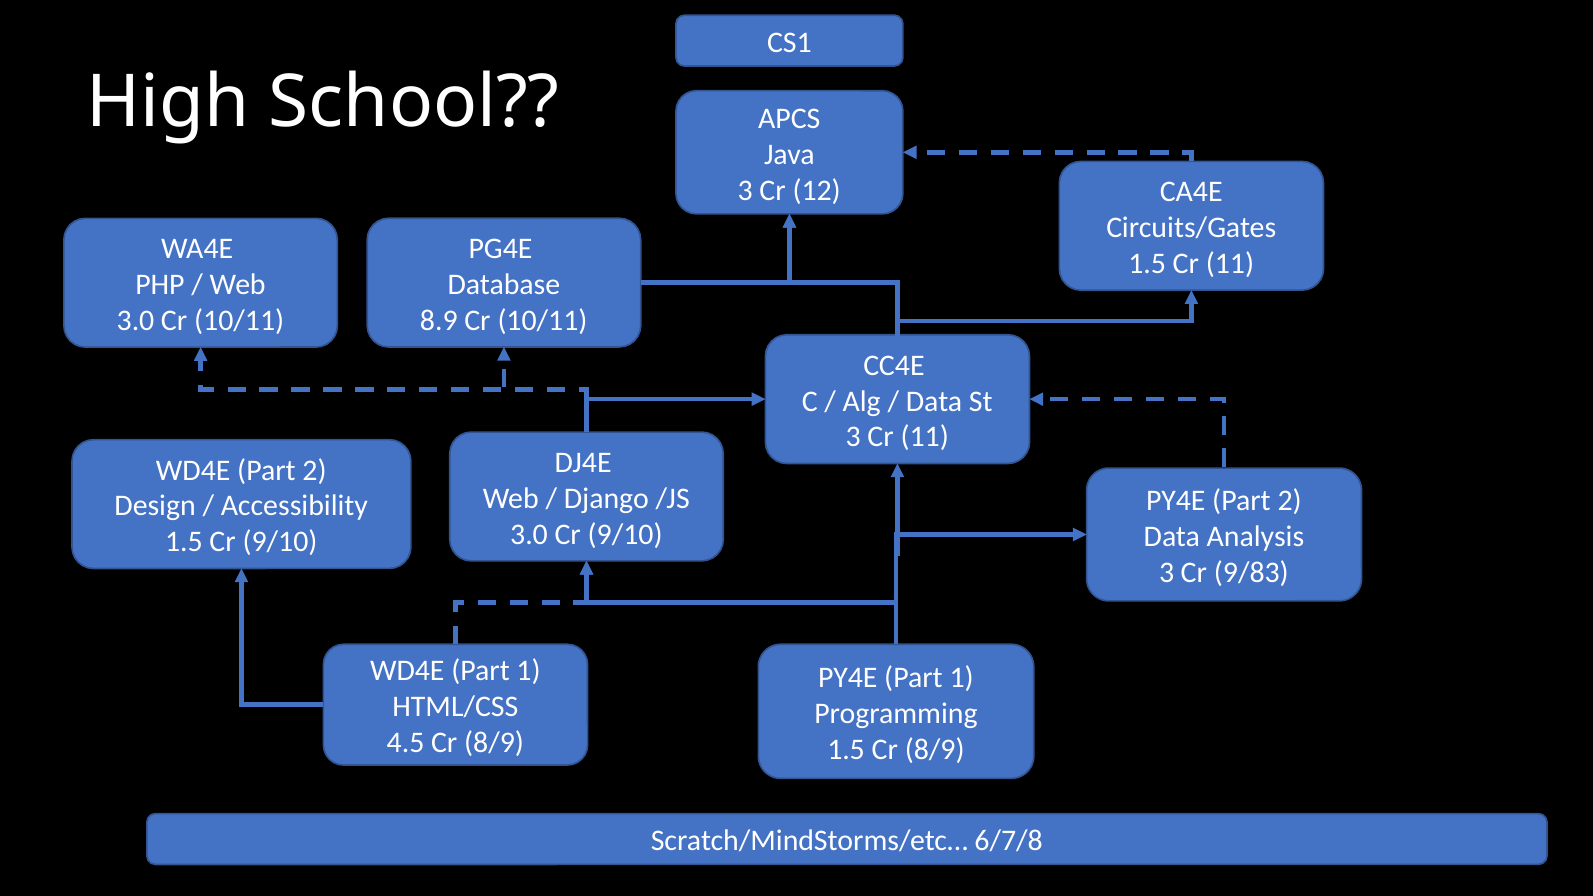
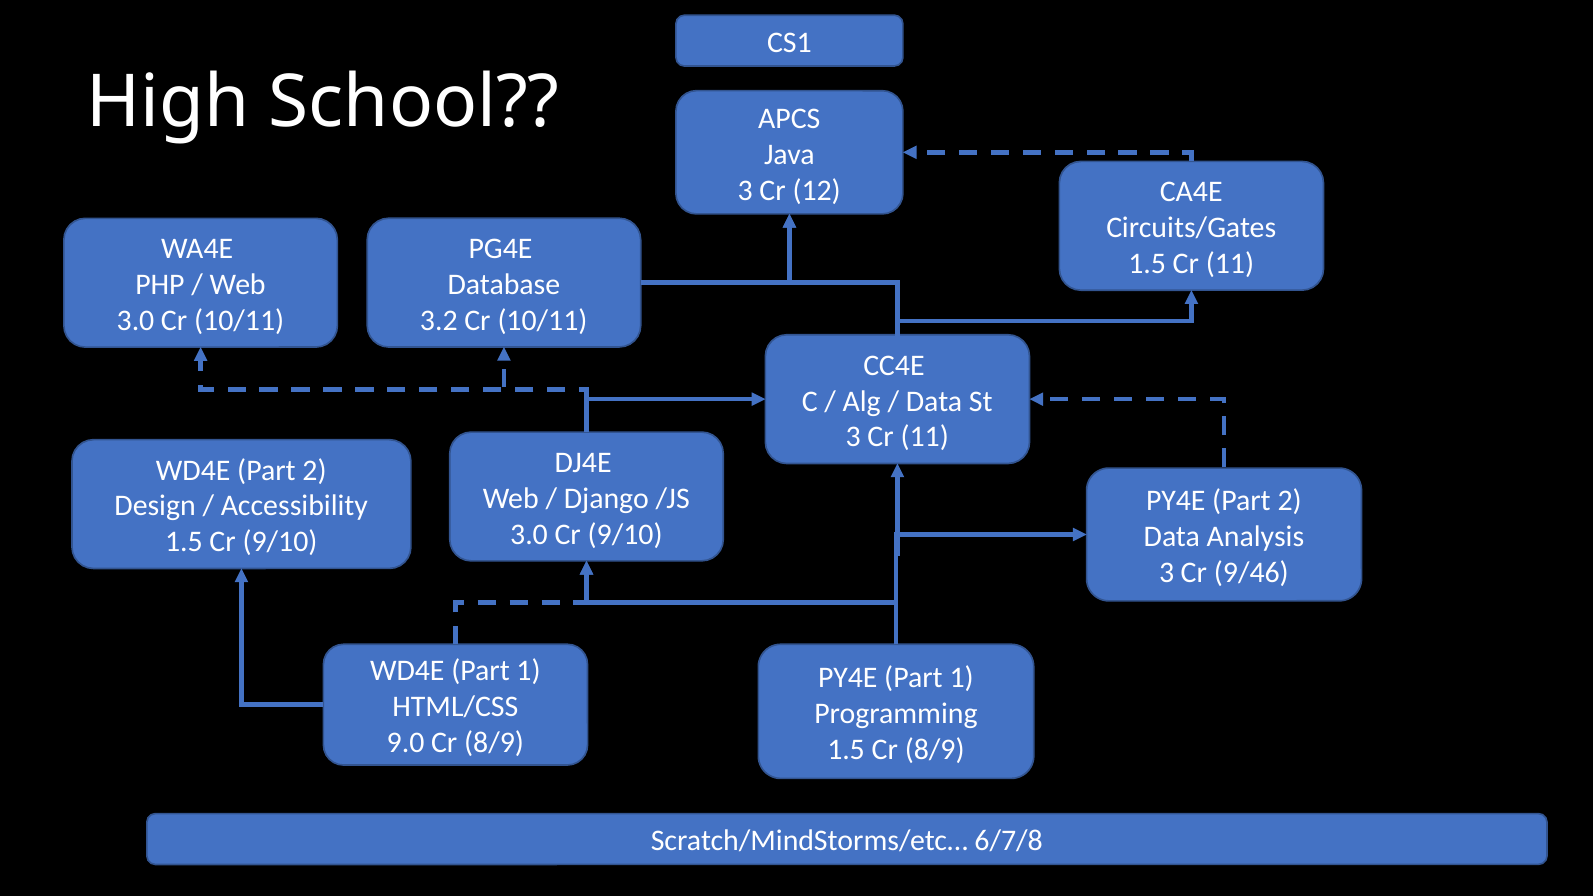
8.9: 8.9 -> 3.2 (439, 321)
9/83: 9/83 -> 9/46 (1251, 572)
4.5: 4.5 -> 9.0 (406, 743)
